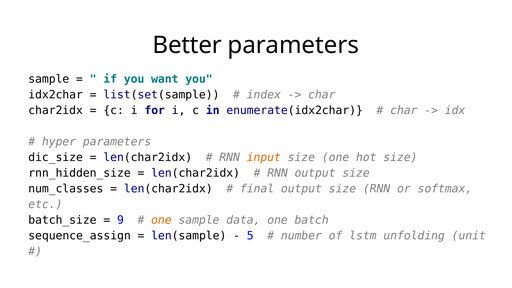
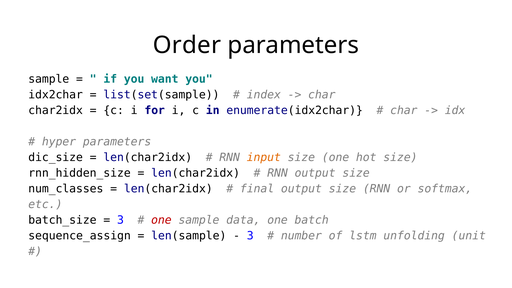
Better: Better -> Order (187, 45)
9: 9 -> 3 (120, 220)
one colour: orange -> red (161, 220)
5: 5 -> 3 (250, 236)
